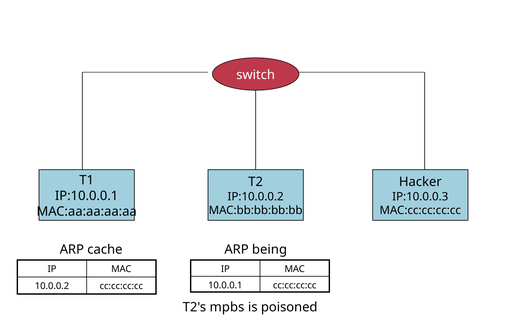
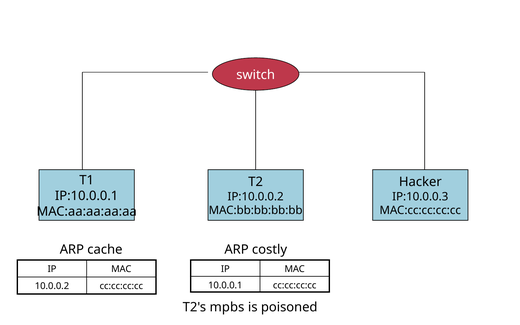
being: being -> costly (270, 250)
